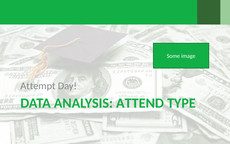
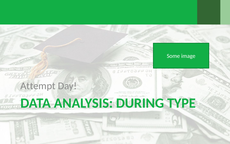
ATTEND: ATTEND -> DURING (140, 103)
